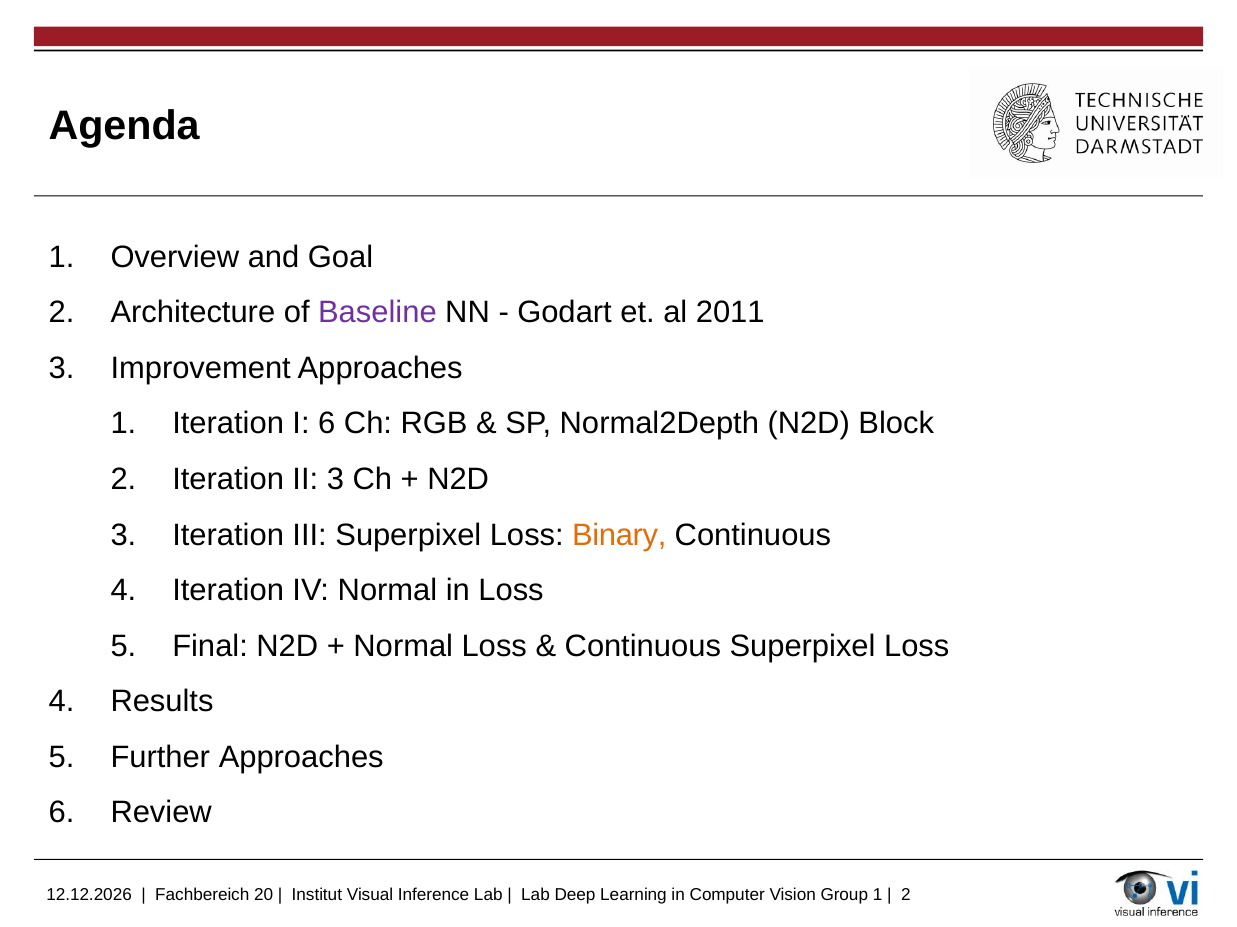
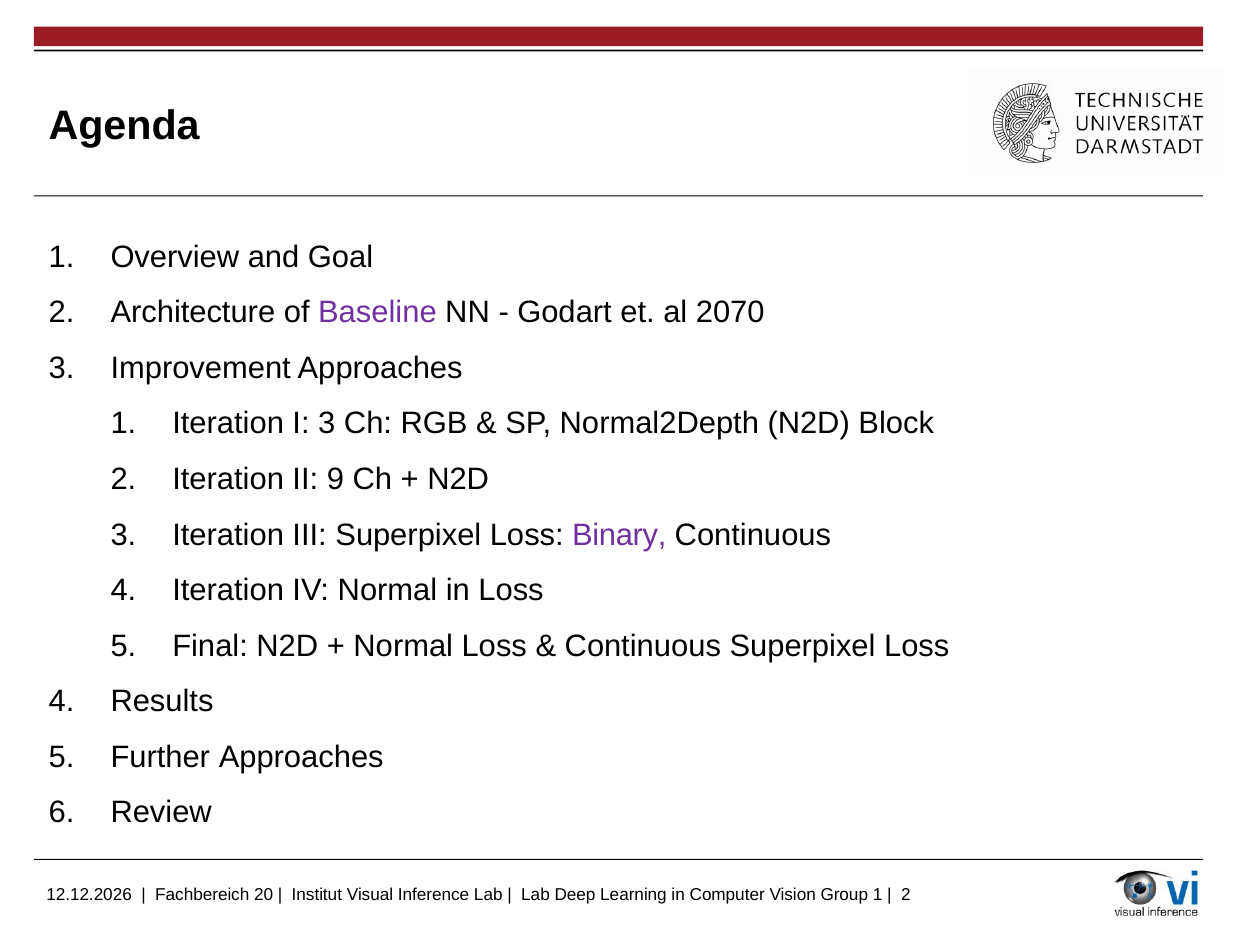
2011: 2011 -> 2070 (730, 313)
I 6: 6 -> 3 (327, 424)
II 3: 3 -> 9 (335, 480)
Binary colour: orange -> purple (619, 535)
